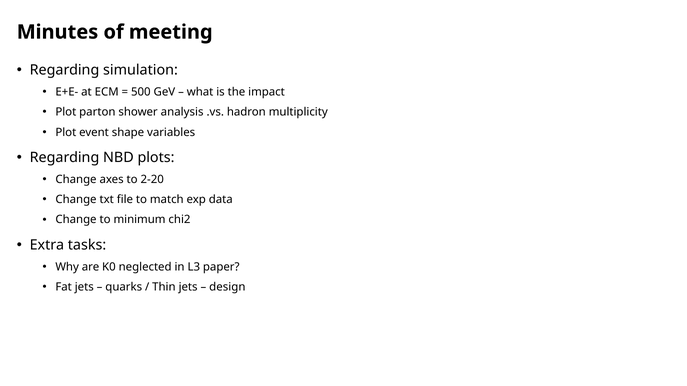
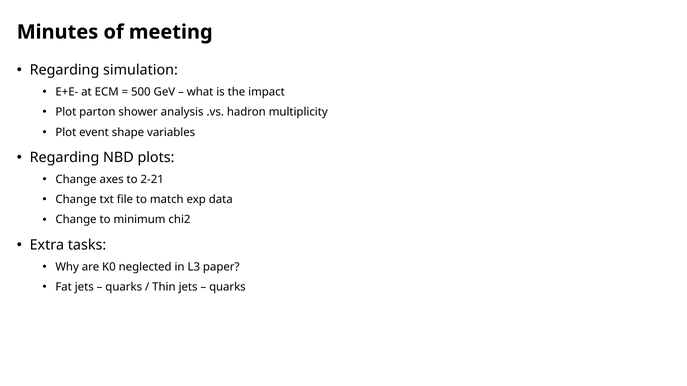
2-20: 2-20 -> 2-21 (152, 180)
design: design -> quarks (227, 287)
